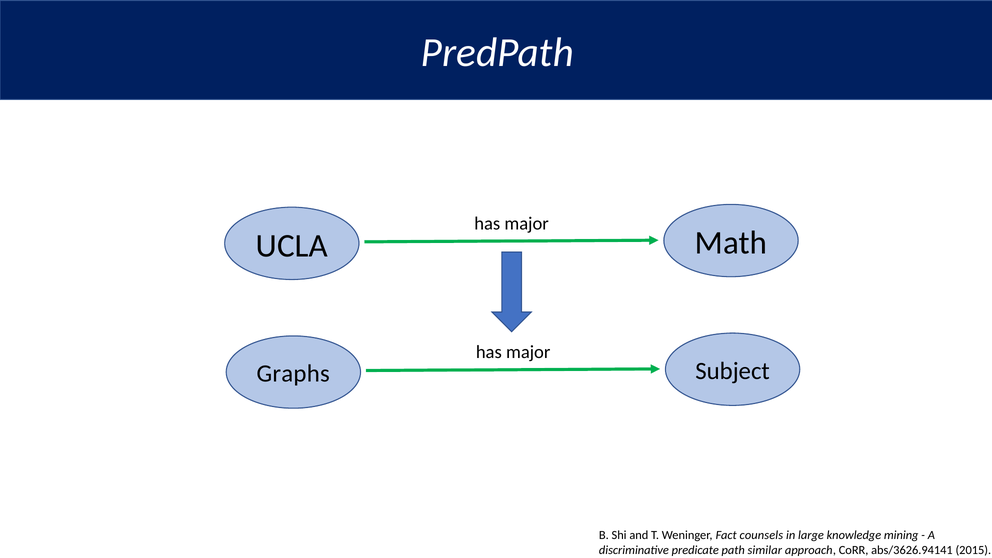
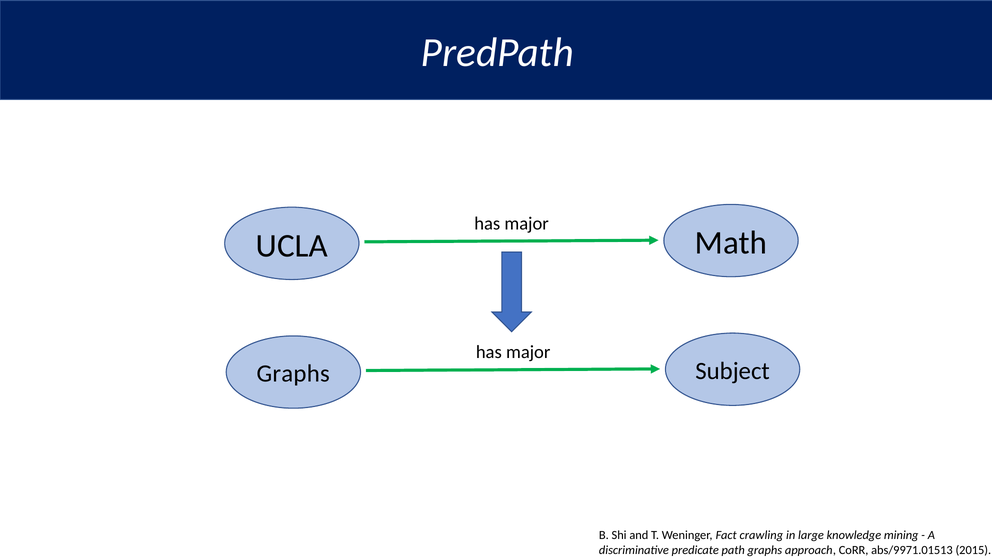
counsels: counsels -> crawling (761, 535)
path similar: similar -> graphs (765, 550)
abs/3626.94141: abs/3626.94141 -> abs/9971.01513 (912, 550)
